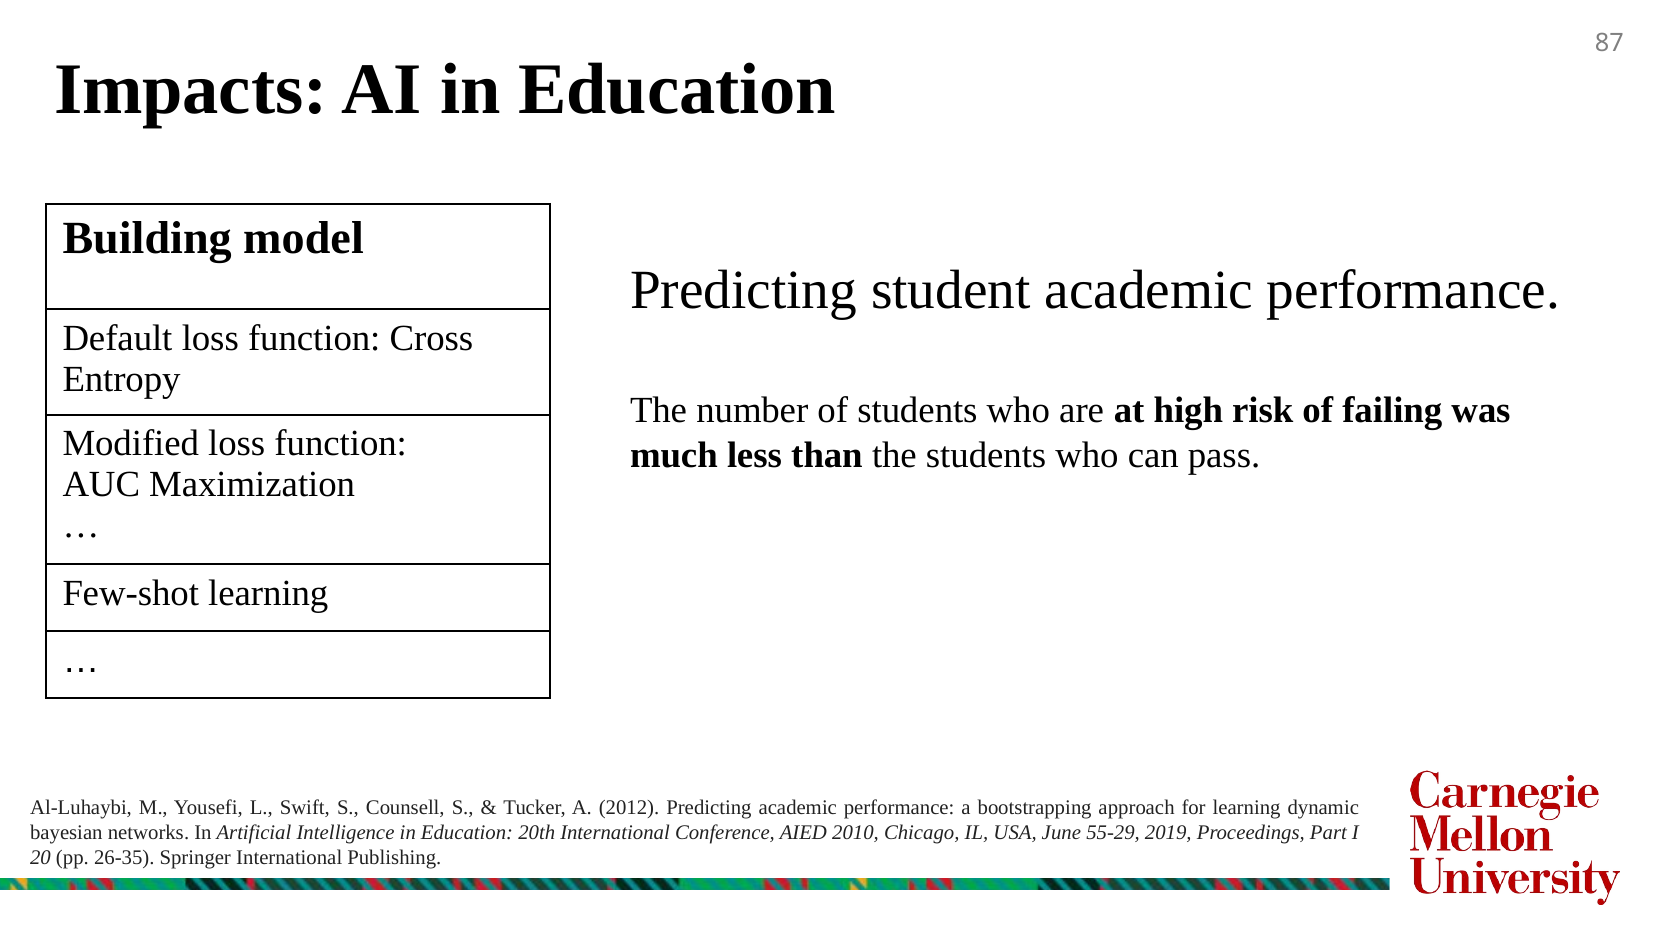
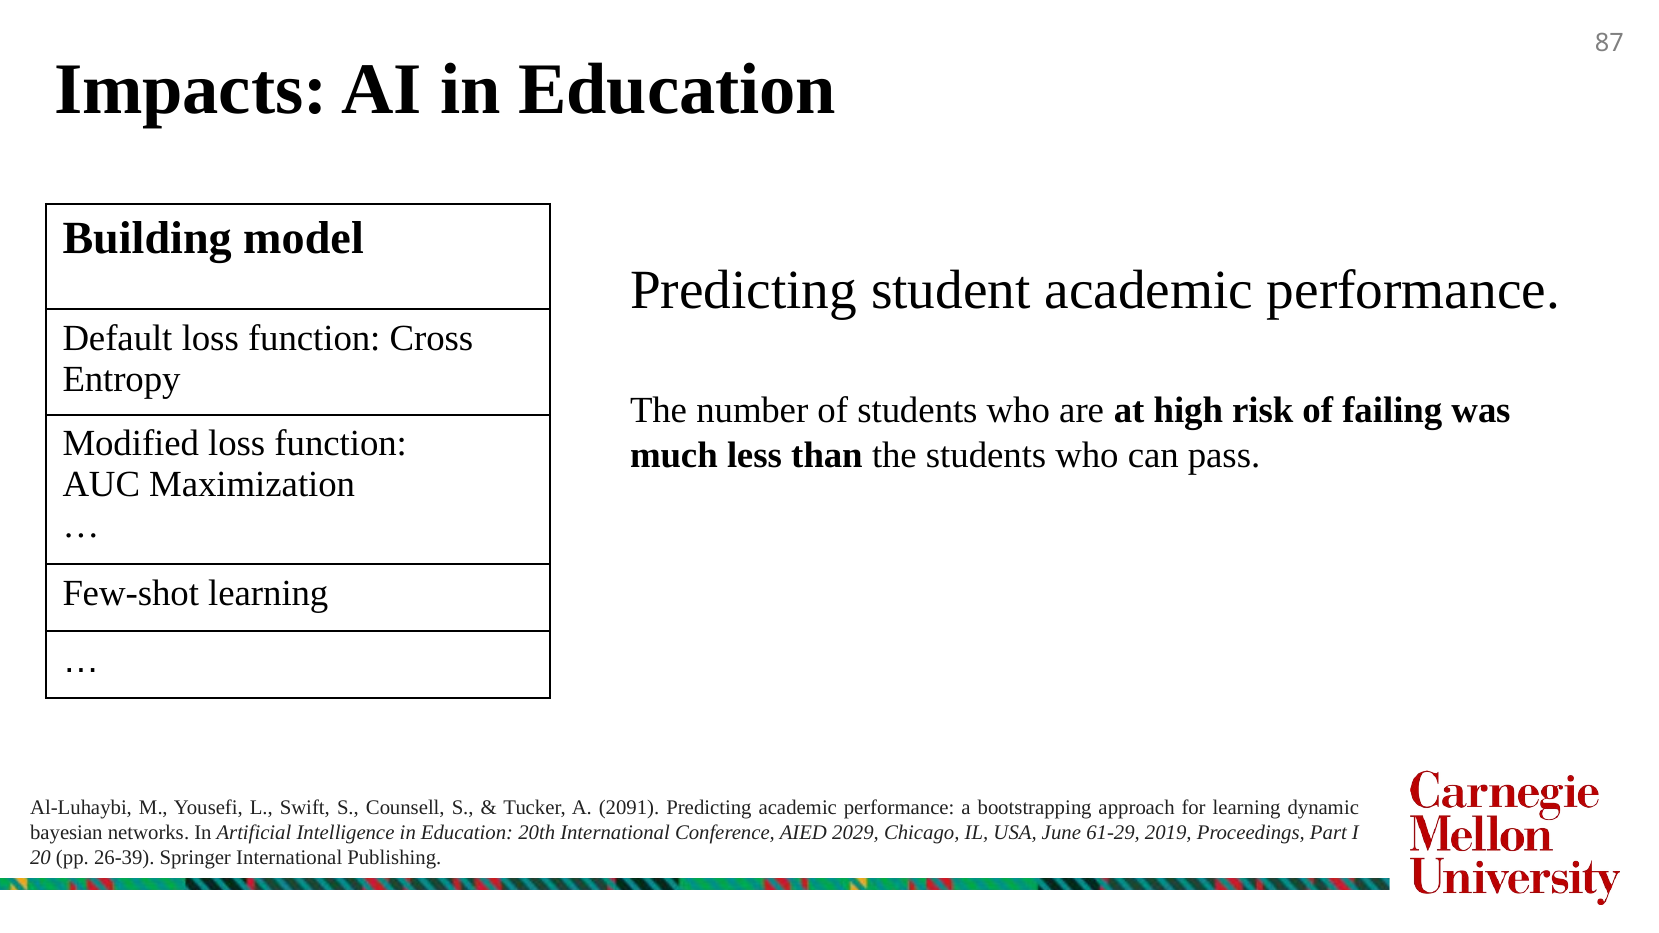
2012: 2012 -> 2091 (629, 808)
2010: 2010 -> 2029 (856, 833)
55-29: 55-29 -> 61-29 (1113, 833)
26-35: 26-35 -> 26-39 (124, 858)
